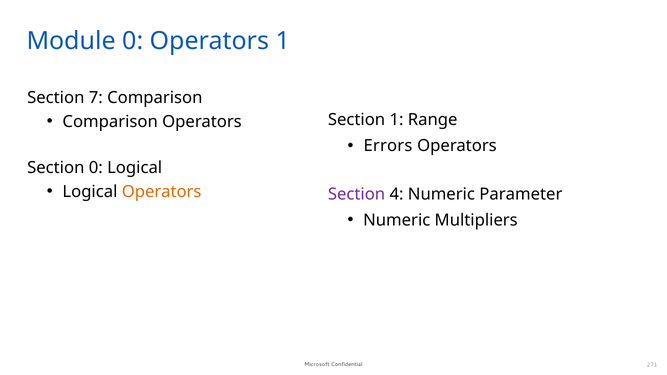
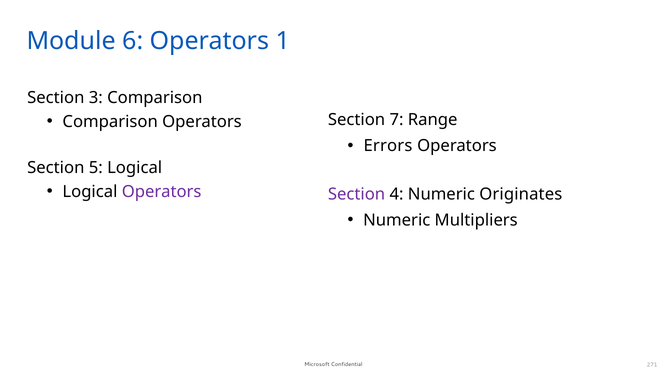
Module 0: 0 -> 6 (133, 41)
7: 7 -> 3 (96, 98)
Section 1: 1 -> 7 (397, 120)
Section 0: 0 -> 5 (96, 168)
Operators colour: orange -> purple (162, 192)
Parameter: Parameter -> Originates (521, 194)
